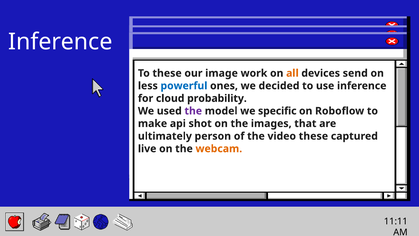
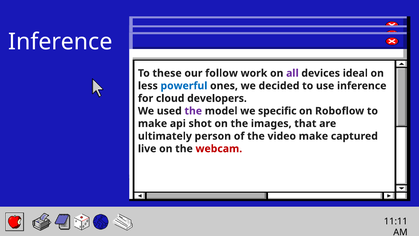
image: image -> follow (222, 73)
all colour: orange -> purple (292, 73)
send: send -> ideal (355, 73)
probability: probability -> developers (217, 98)
video these: these -> make (313, 136)
webcam colour: orange -> red (219, 149)
